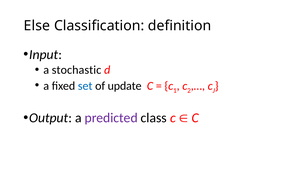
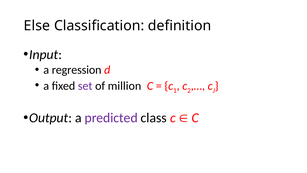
stochastic: stochastic -> regression (77, 70)
set colour: blue -> purple (85, 86)
update: update -> million (125, 86)
